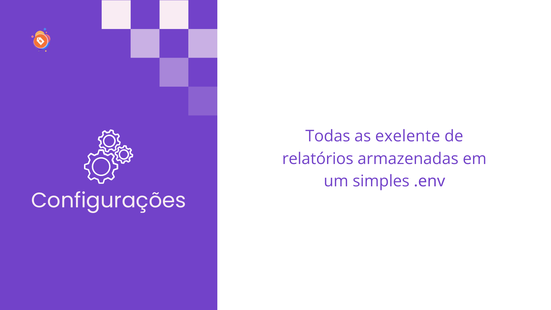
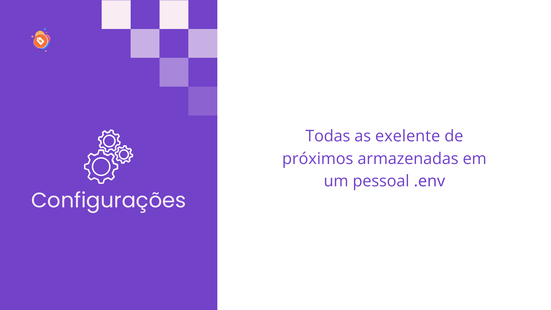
relatórios: relatórios -> próximos (318, 159)
simples: simples -> pessoal (381, 181)
